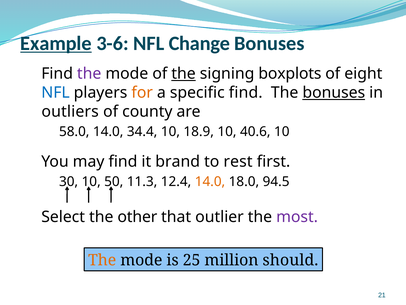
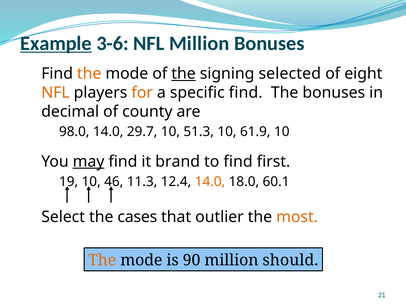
NFL Change: Change -> Million (199, 43)
the colour: purple -> orange (89, 74)
boxplots: boxplots -> selected (290, 74)
NFL colour: blue -> orange (55, 92)
bonuses underline: present -> none (334, 92)
outliers: outliers -> decimal (70, 111)
58.0: 58.0 -> 98.0 (74, 132)
34.4: 34.4 -> 29.7 (142, 132)
18.9: 18.9 -> 51.3 (199, 132)
40.6: 40.6 -> 61.9 (255, 132)
may underline: none -> present (89, 161)
to rest: rest -> find (238, 161)
30: 30 -> 19 (69, 181)
50: 50 -> 46 (114, 181)
94.5: 94.5 -> 60.1 (276, 181)
other: other -> cases (137, 216)
most colour: purple -> orange (297, 216)
25: 25 -> 90 (192, 260)
